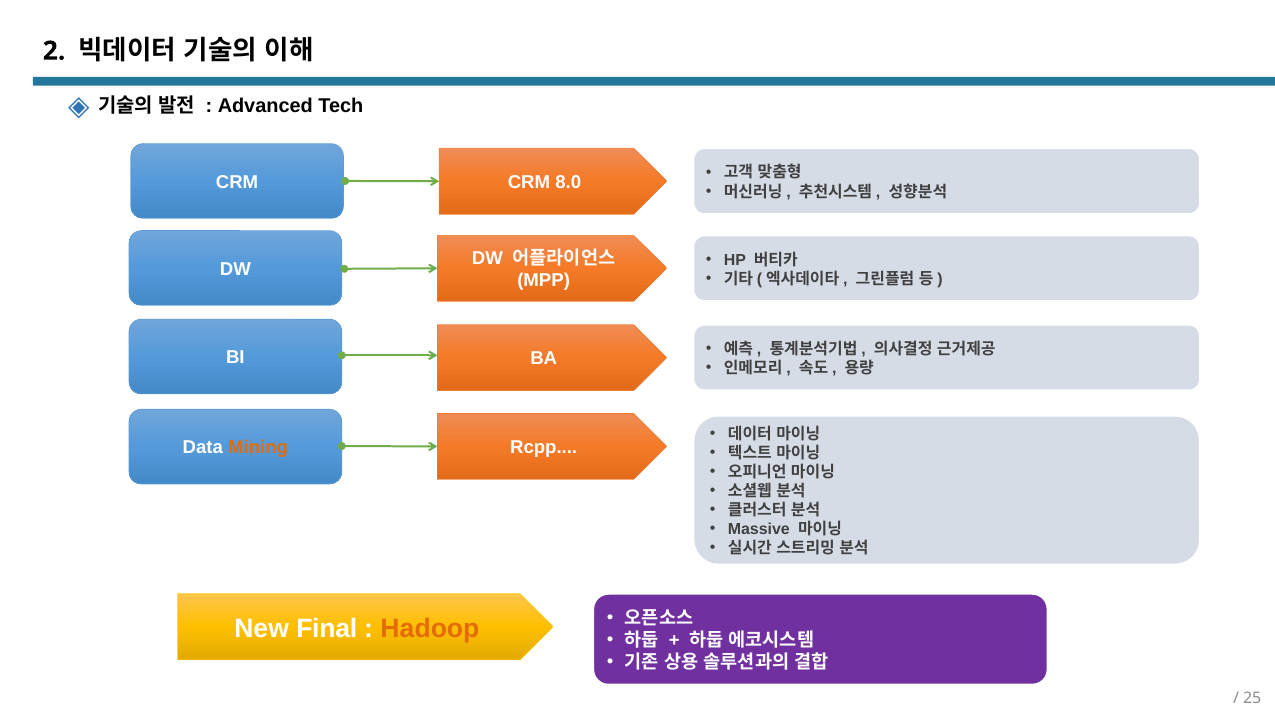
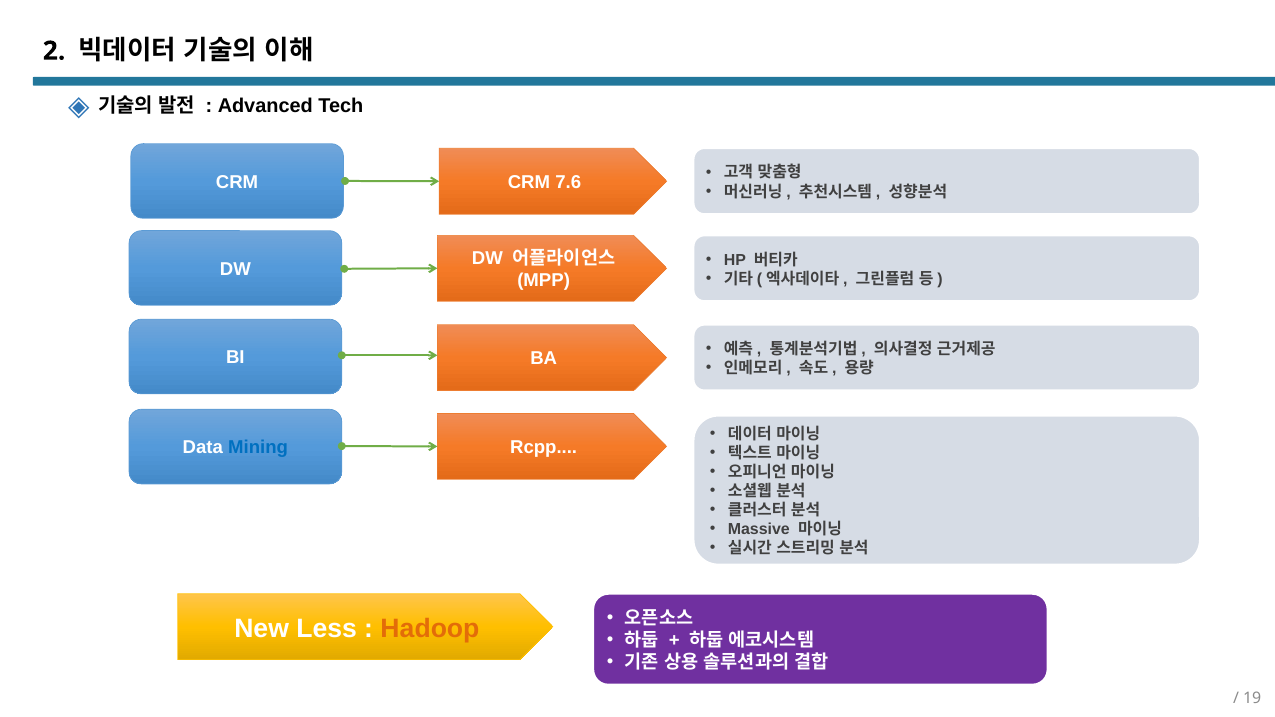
8.0: 8.0 -> 7.6 (568, 183)
Mining colour: orange -> blue (258, 448)
Final: Final -> Less (327, 629)
25: 25 -> 19 (1252, 699)
